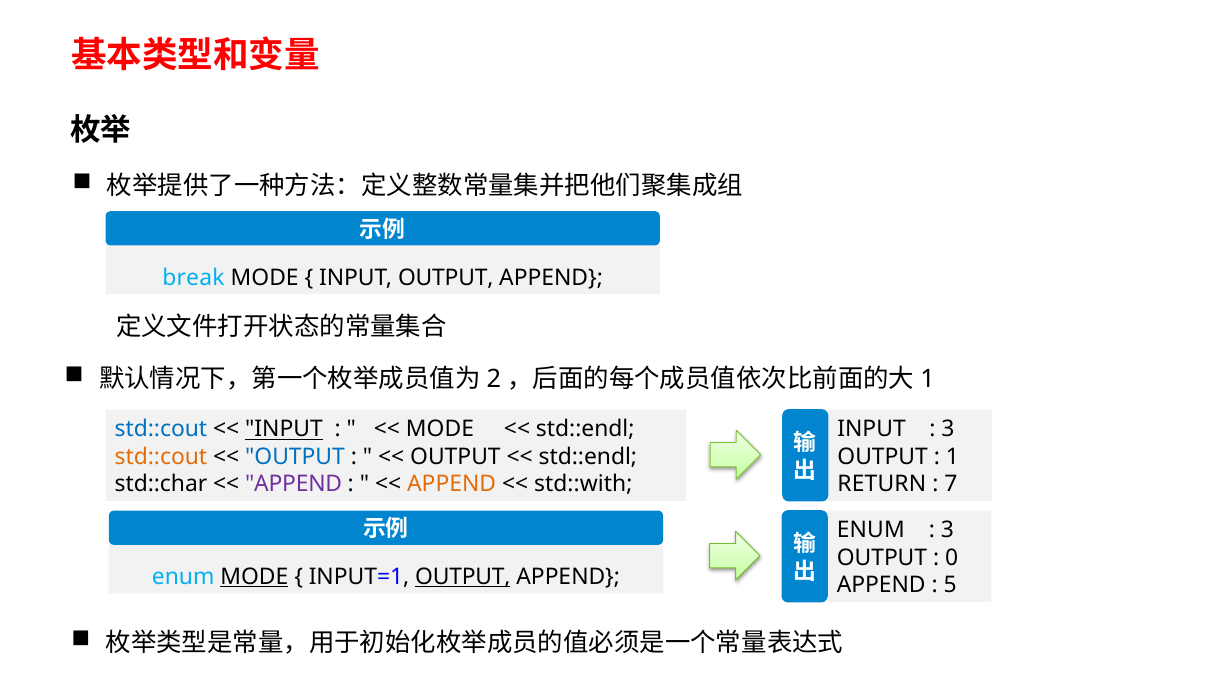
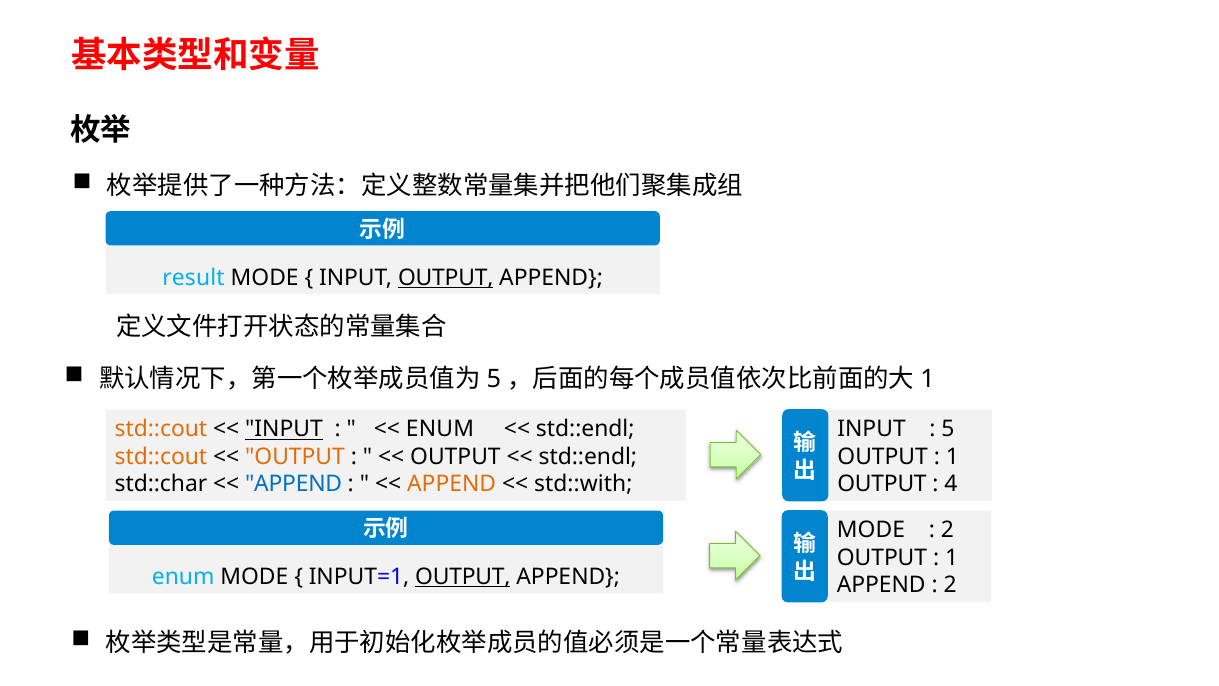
break: break -> result (193, 277)
OUTPUT underline: none -> present (446, 277)
2: 2 -> 5 (494, 379)
std::cout colour: blue -> orange (161, 429)
MODE: MODE -> ENUM (440, 429)
3: 3 -> 5 (948, 429)
OUTPUT colour: blue -> orange (295, 457)
APPEND colour: purple -> blue (294, 484)
RETURN: RETURN -> OUTPUT (882, 484)
7: 7 -> 4 (951, 484)
ENUM: ENUM -> MODE (871, 530)
3: 3 -> 2 (947, 530)
0: 0 -> 1 (952, 558)
MODE underline: present -> none (254, 577)
5: 5 -> 2 (950, 585)
